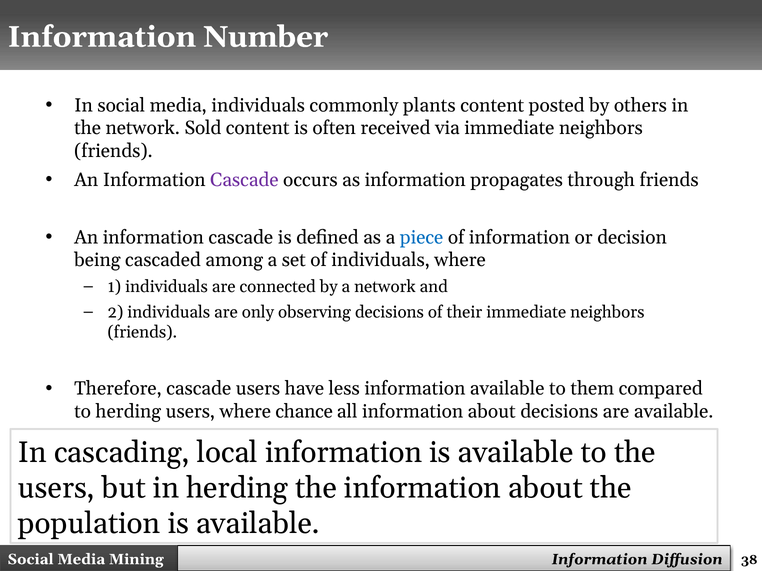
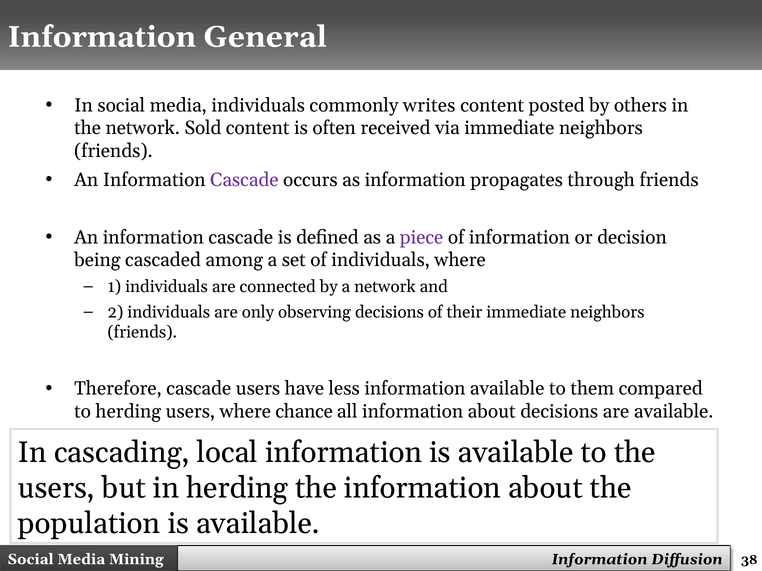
Number: Number -> General (265, 37)
plants: plants -> writes (429, 105)
piece colour: blue -> purple (422, 238)
